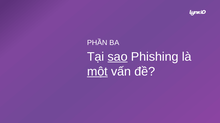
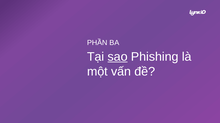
một underline: present -> none (97, 72)
